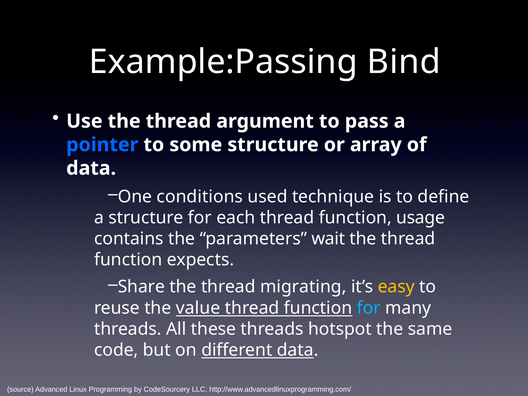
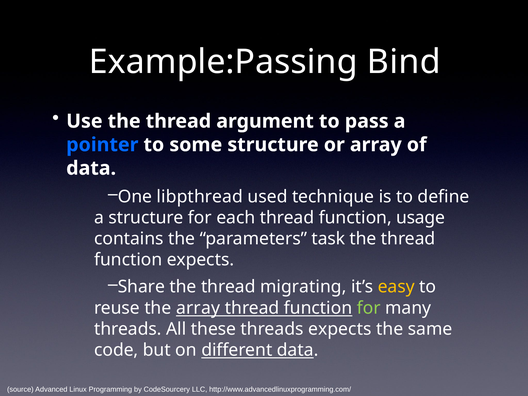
conditions: conditions -> libpthread (200, 197)
wait: wait -> task (328, 239)
the value: value -> array (198, 308)
for colour: light blue -> light green (369, 308)
threads hotspot: hotspot -> expects (340, 329)
